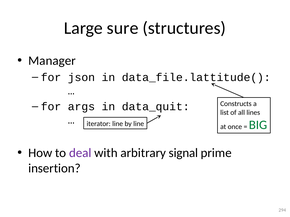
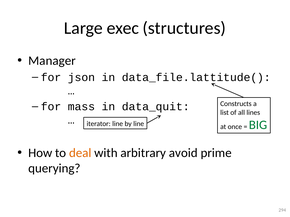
sure: sure -> exec (123, 28)
args: args -> mass (81, 107)
deal colour: purple -> orange (80, 153)
signal: signal -> avoid (183, 153)
insertion: insertion -> querying (54, 169)
